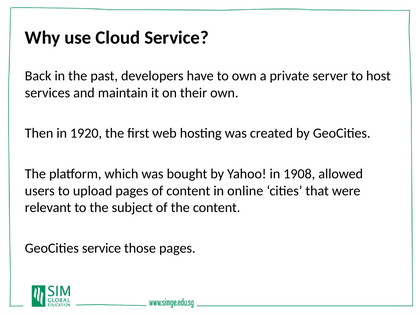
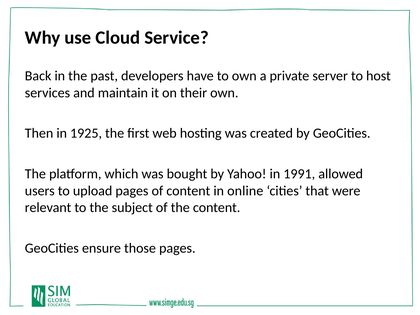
1920: 1920 -> 1925 (86, 133)
1908: 1908 -> 1991 (299, 174)
GeoCities service: service -> ensure (101, 248)
